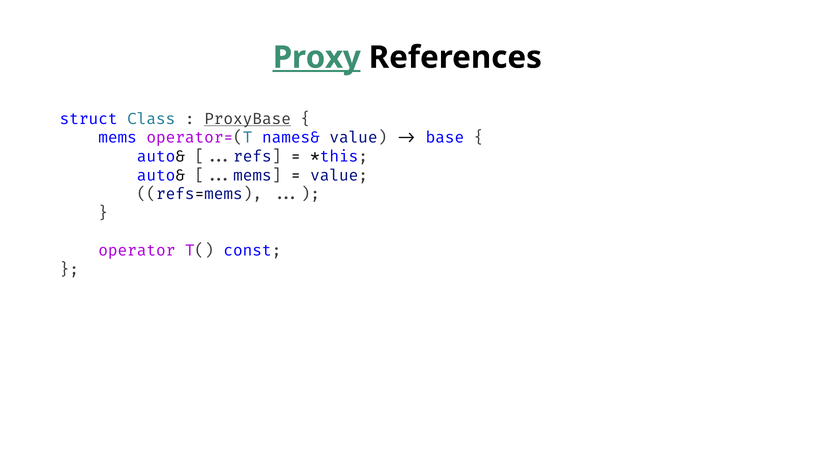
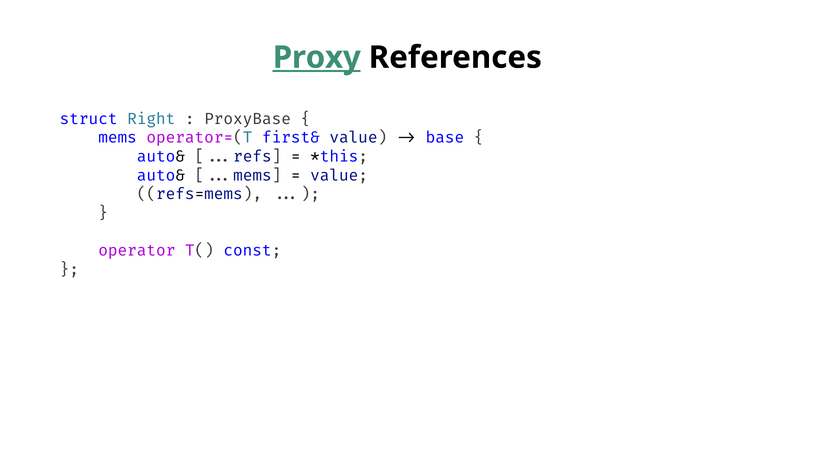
Class: Class -> Right (151, 119)
ProxyBase underline: present -> none (248, 119)
names&: names& -> first& (291, 138)
